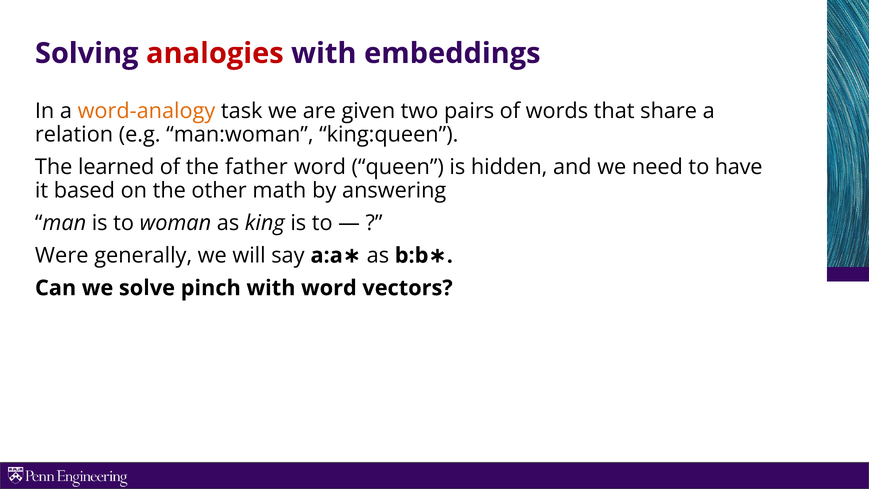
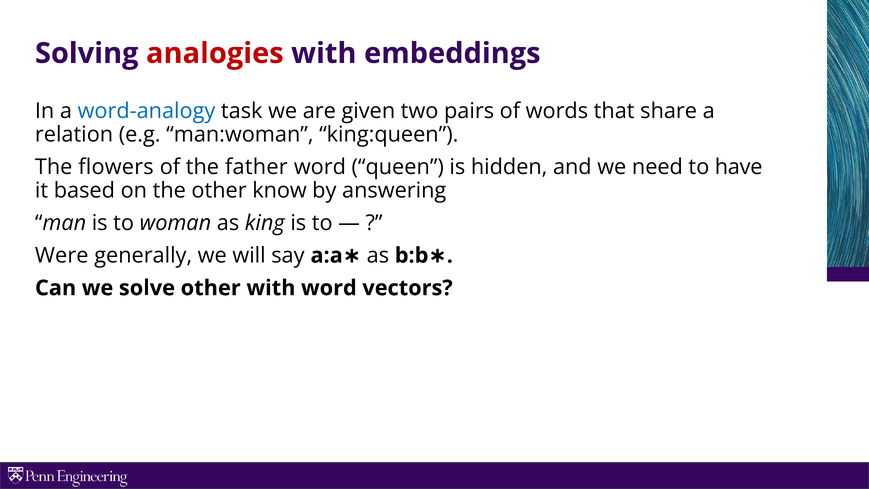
word-analogy colour: orange -> blue (146, 111)
learned: learned -> flowers (116, 167)
math: math -> know (280, 190)
solve pinch: pinch -> other (211, 288)
